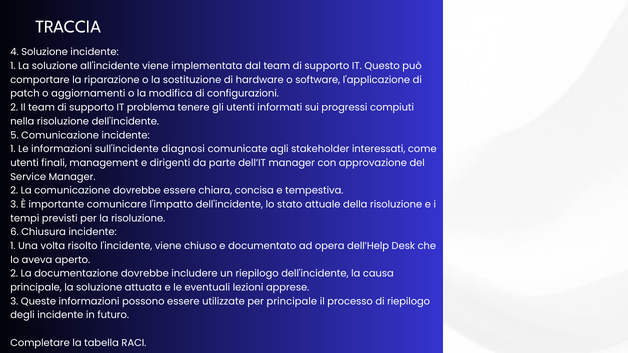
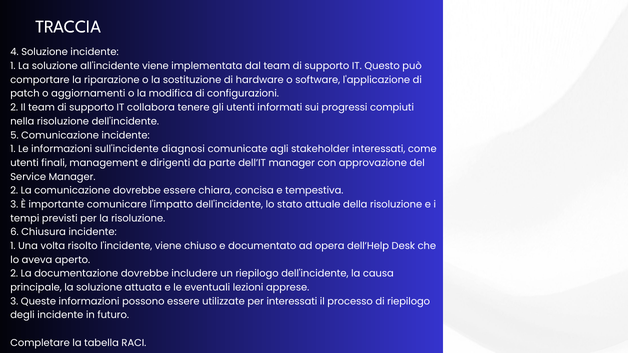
problema: problema -> collabora (151, 108)
per principale: principale -> interessati (292, 301)
